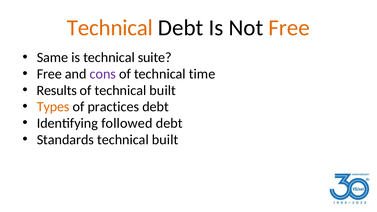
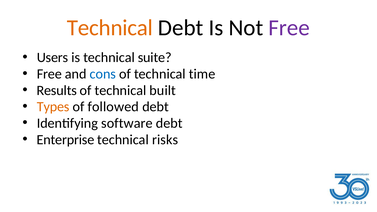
Free colour: orange -> purple (289, 28)
Same: Same -> Users (53, 58)
cons colour: purple -> blue (103, 74)
practices: practices -> followed (113, 107)
followed: followed -> software (127, 123)
Standards: Standards -> Enterprise (65, 140)
built: built -> risks (165, 140)
